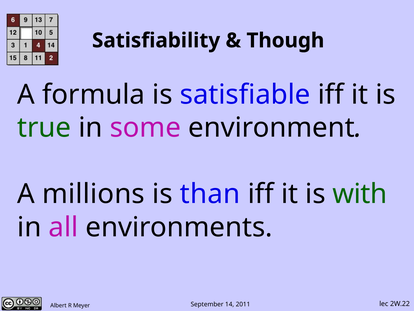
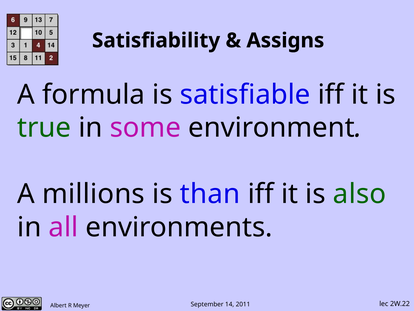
Though: Though -> Assigns (285, 40)
with: with -> also (360, 194)
